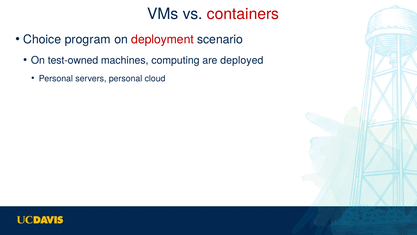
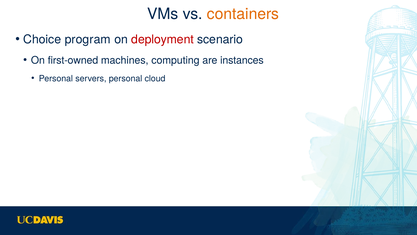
containers colour: red -> orange (243, 14)
test-owned: test-owned -> first-owned (73, 60)
deployed: deployed -> instances (242, 60)
